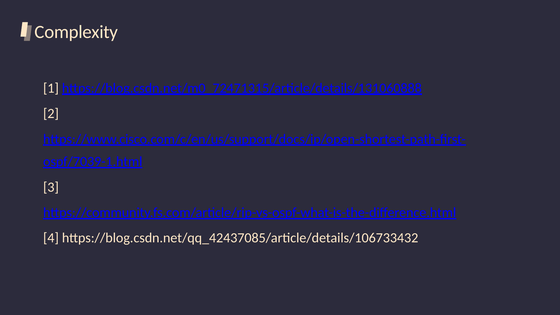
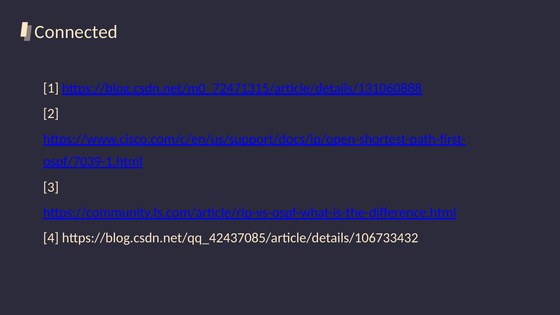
Complexity: Complexity -> Connected (76, 32)
